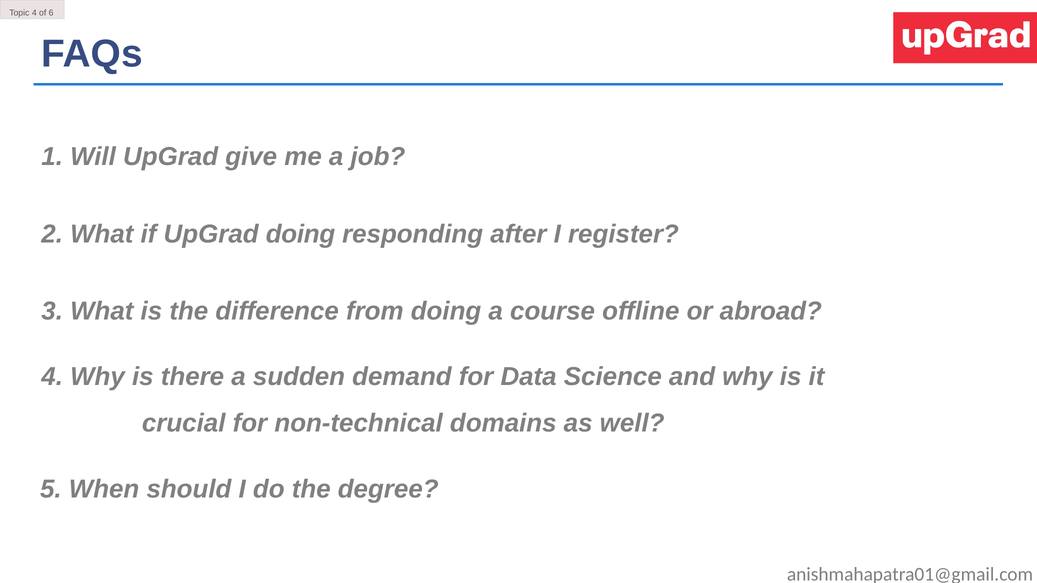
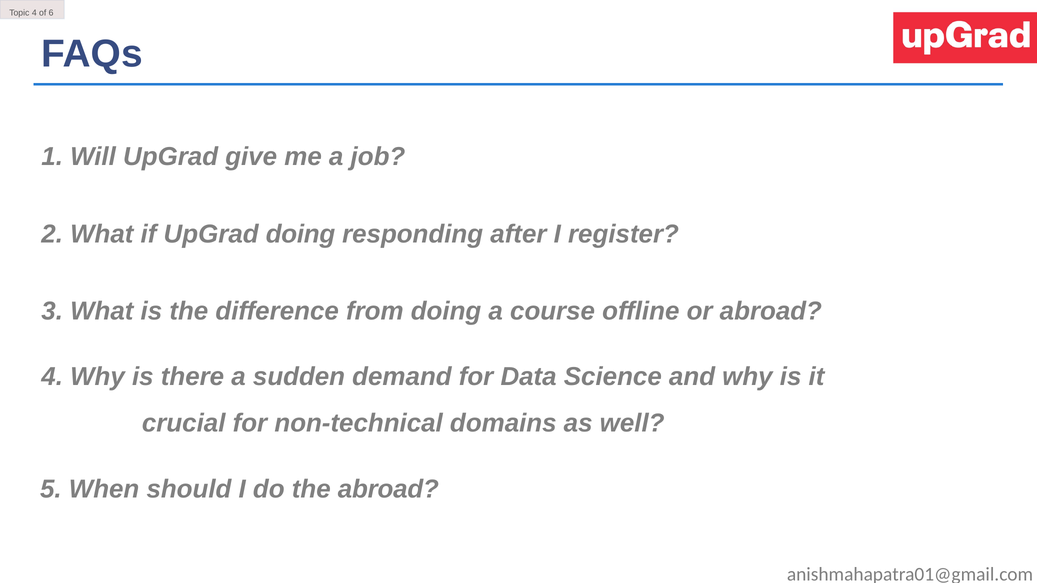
the degree: degree -> abroad (388, 490)
